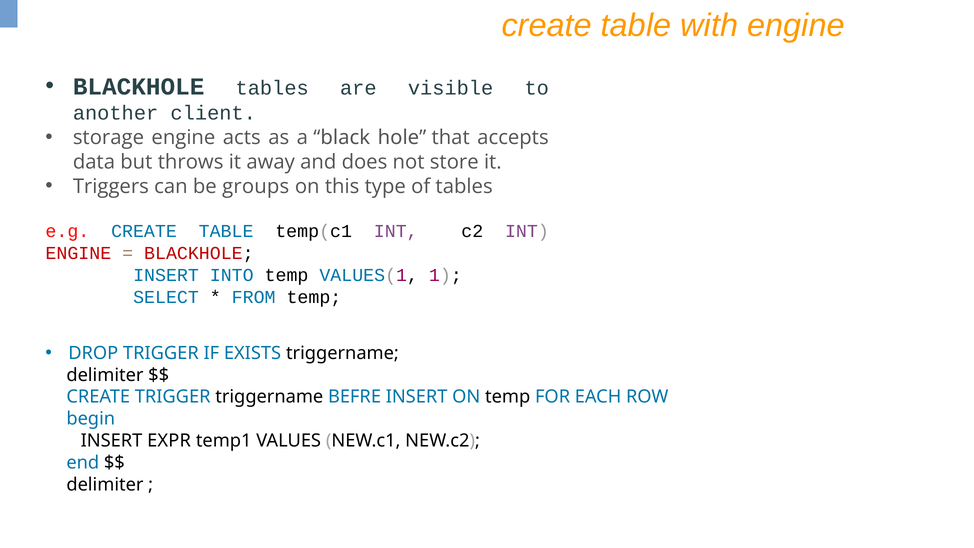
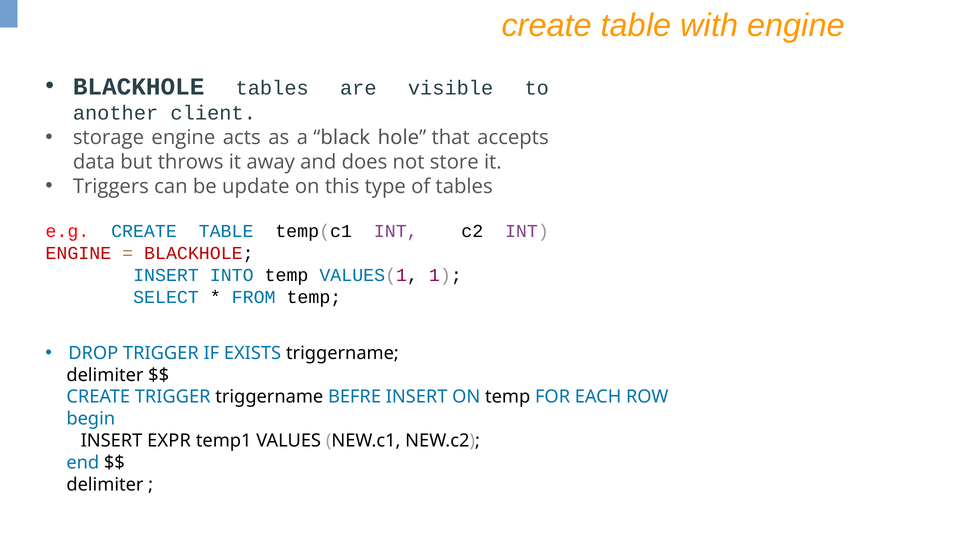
groups: groups -> update (256, 186)
